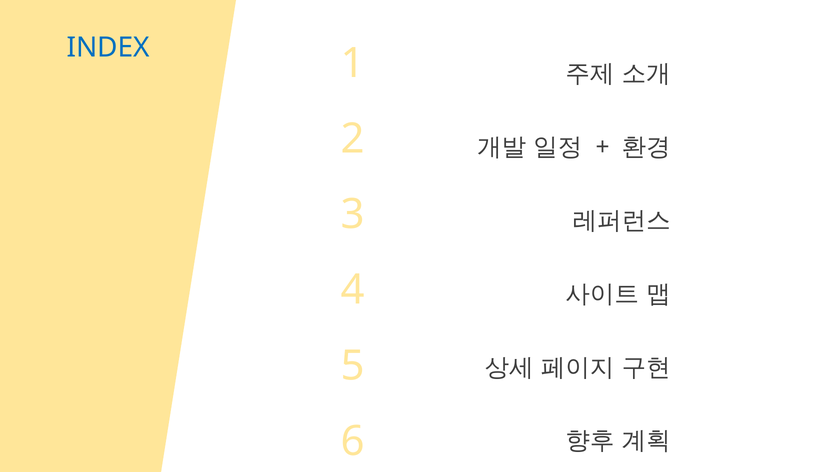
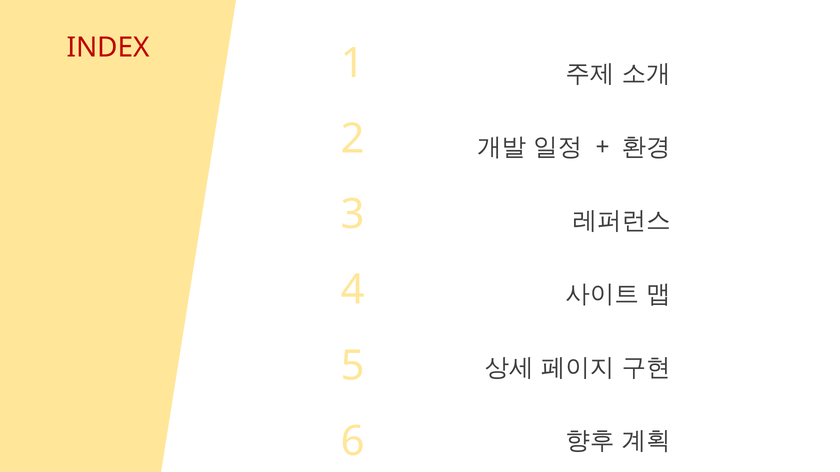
INDEX colour: blue -> red (108, 48)
